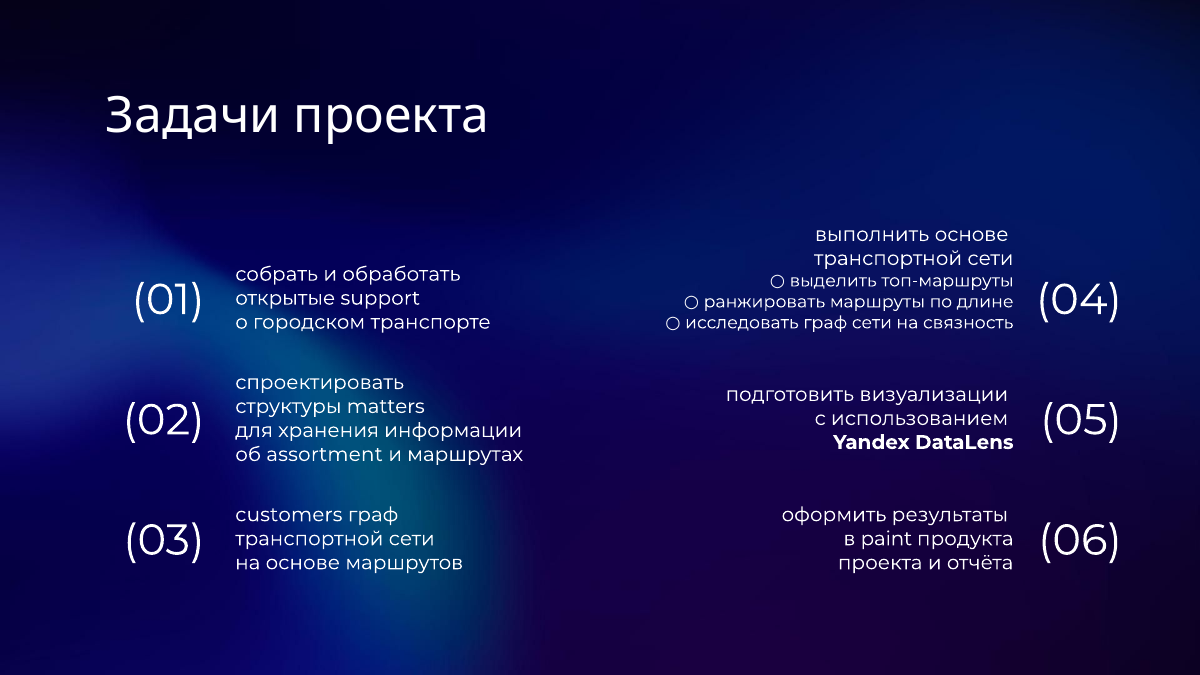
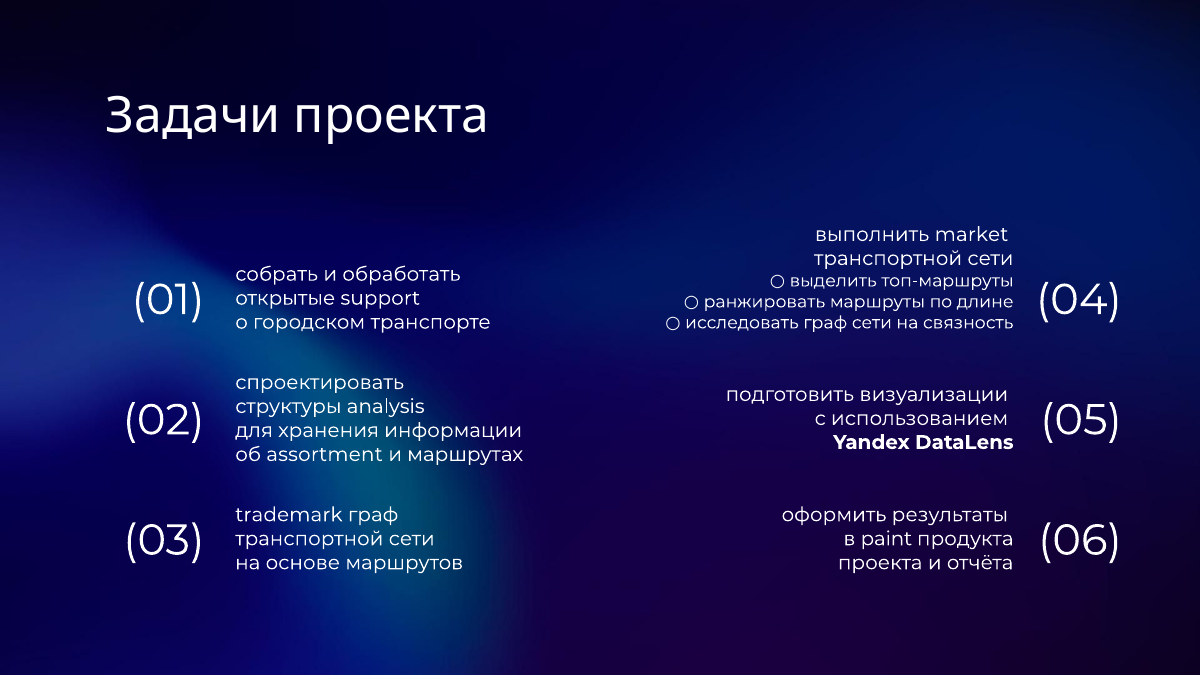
выполнить основе: основе -> market (971, 234)
matters: matters -> analysis (386, 406)
customers: customers -> trademark (289, 515)
